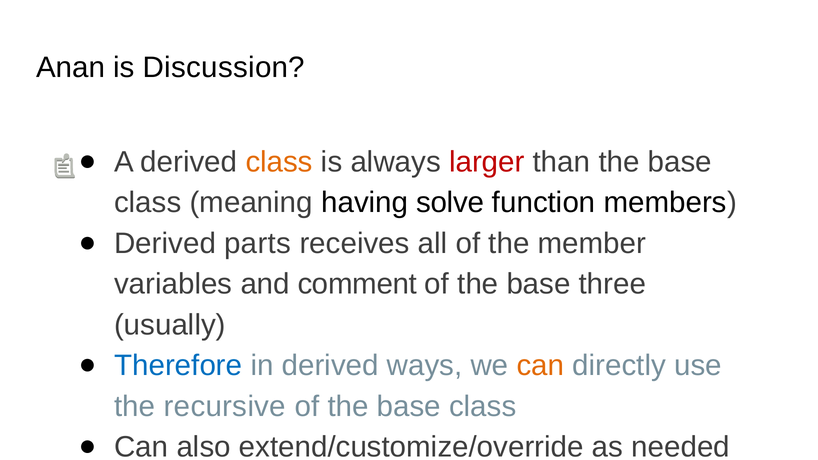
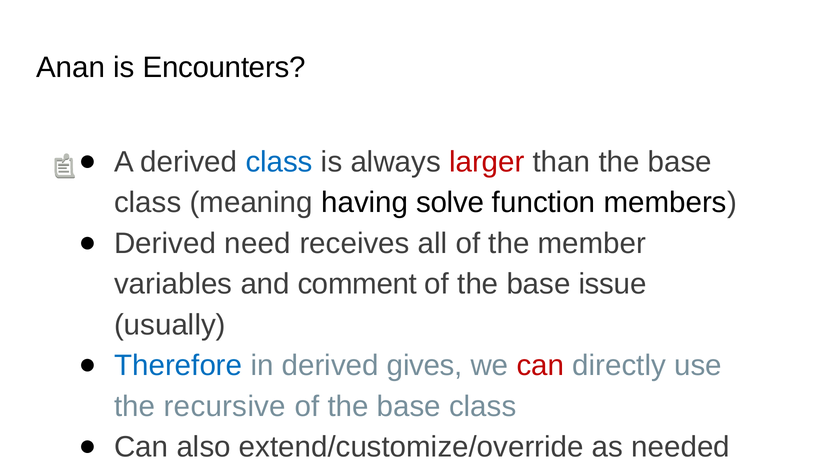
Discussion: Discussion -> Encounters (224, 68)
class colour: orange -> blue (279, 162)
parts: parts -> need (258, 243)
three: three -> issue (613, 284)
ways: ways -> gives (425, 366)
can colour: orange -> red (540, 366)
